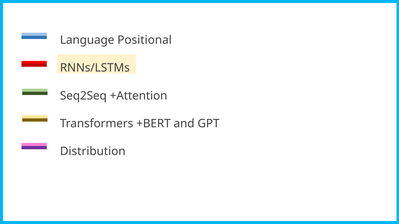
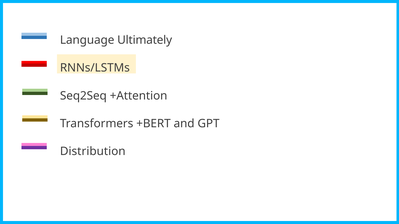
Positional: Positional -> Ultimately (145, 40)
